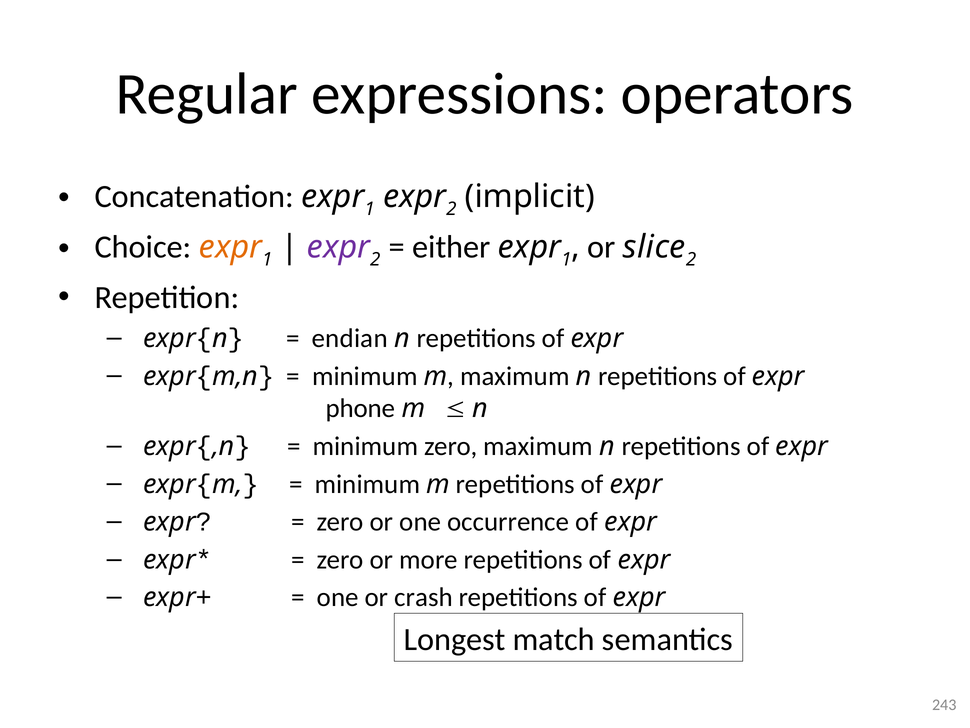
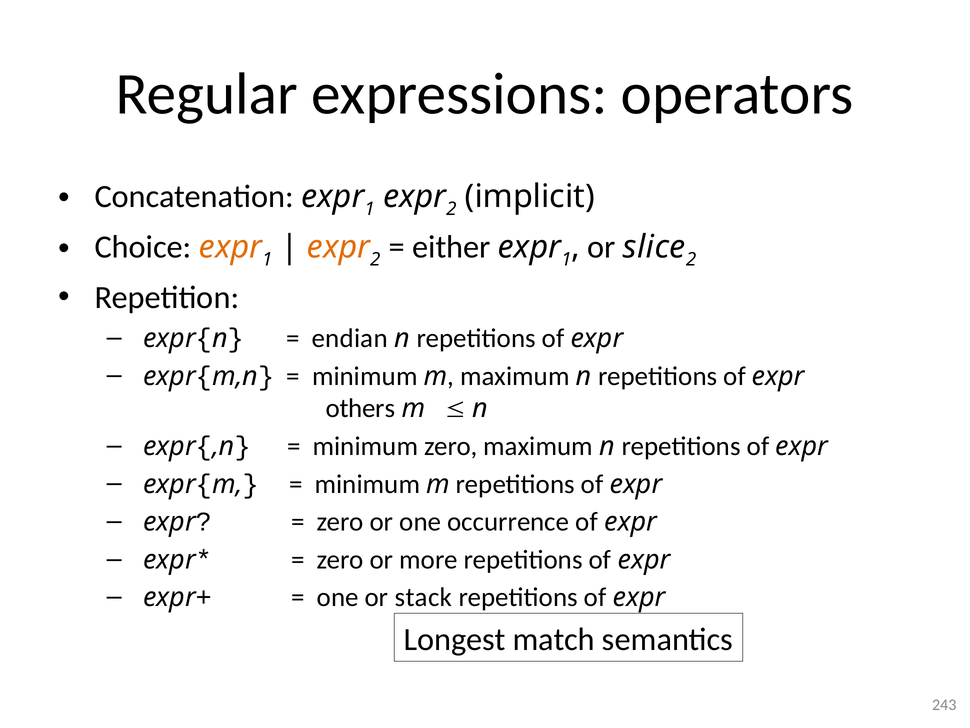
expr colour: purple -> orange (339, 247)
phone: phone -> others (360, 408)
crash: crash -> stack (423, 597)
